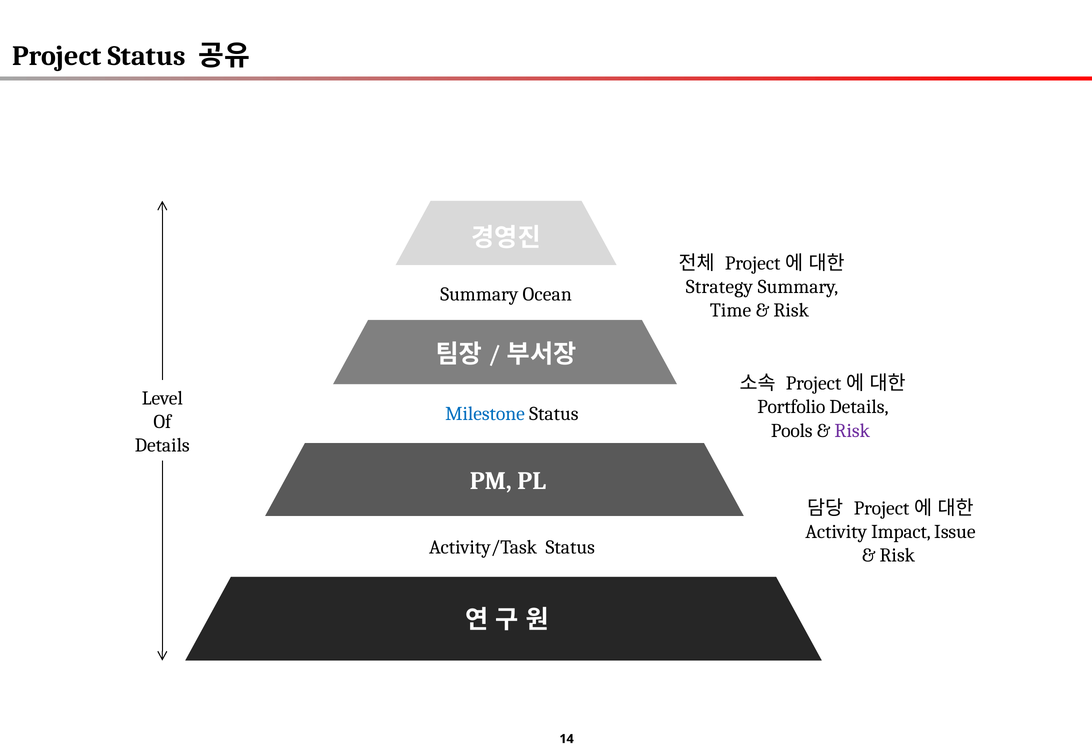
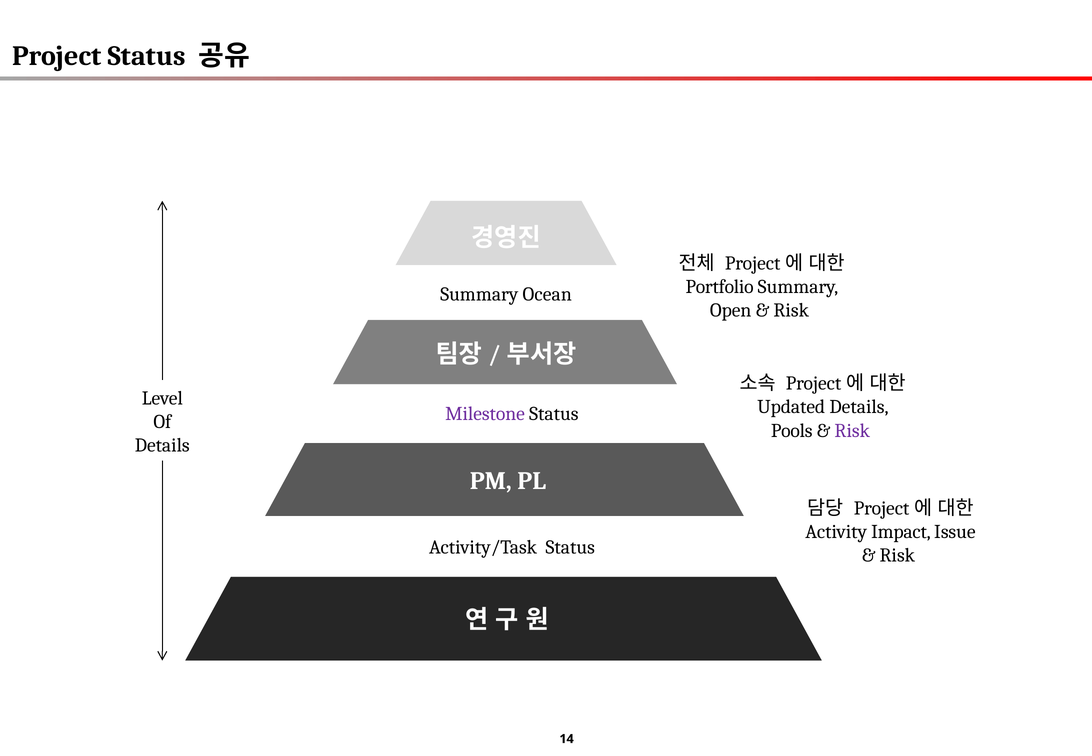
Strategy: Strategy -> Portfolio (720, 287)
Time: Time -> Open (731, 310)
Portfolio: Portfolio -> Updated (791, 407)
Milestone colour: blue -> purple (485, 414)
